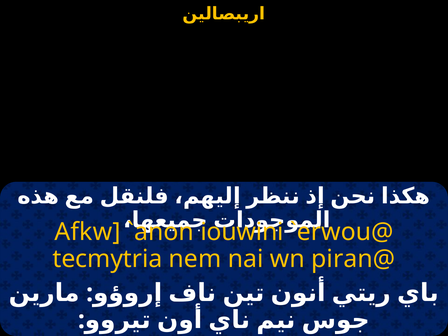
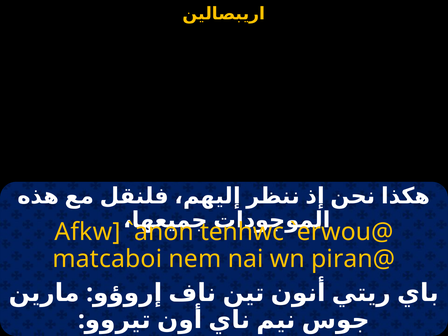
iouwini: iouwini -> tenhwc (242, 232)
tecmytria: tecmytria -> matcaboi (107, 259)
